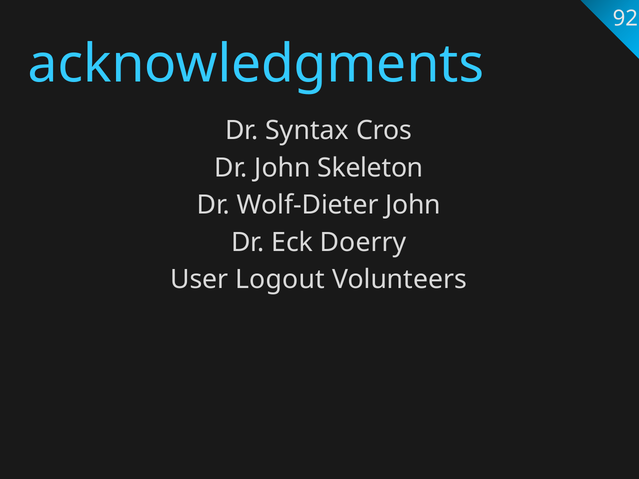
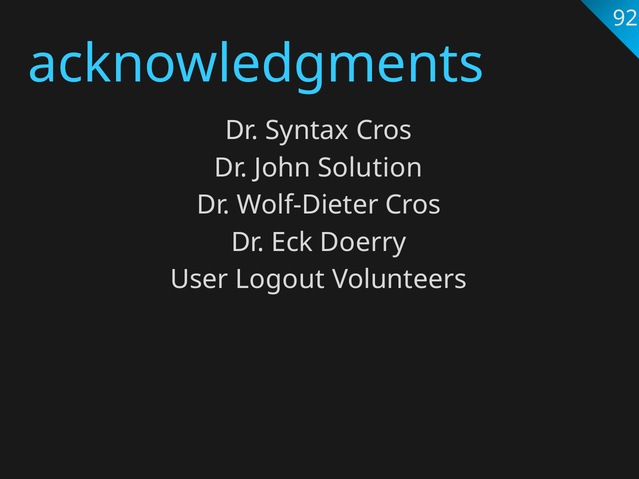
Skeleton: Skeleton -> Solution (370, 168)
Wolf-Dieter John: John -> Cros (413, 205)
